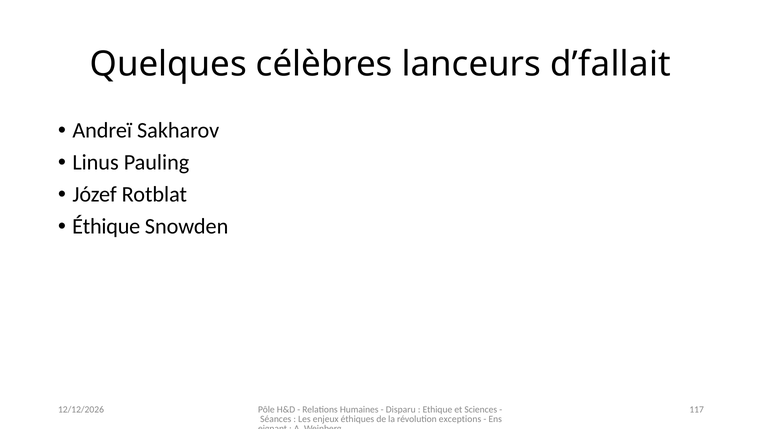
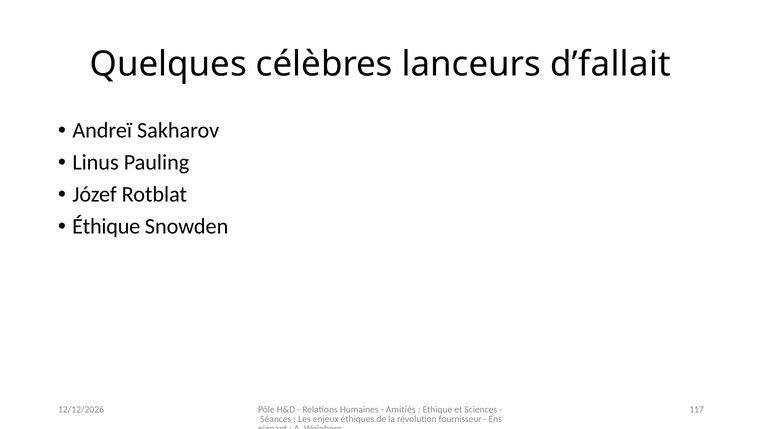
Disparu: Disparu -> Amitiés (401, 409)
exceptions: exceptions -> fournisseur (460, 419)
